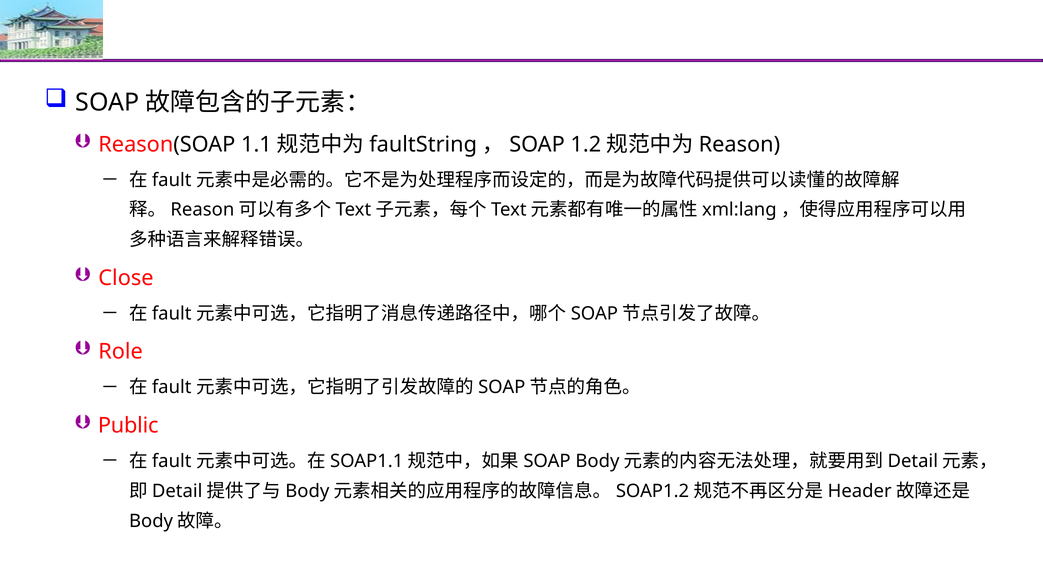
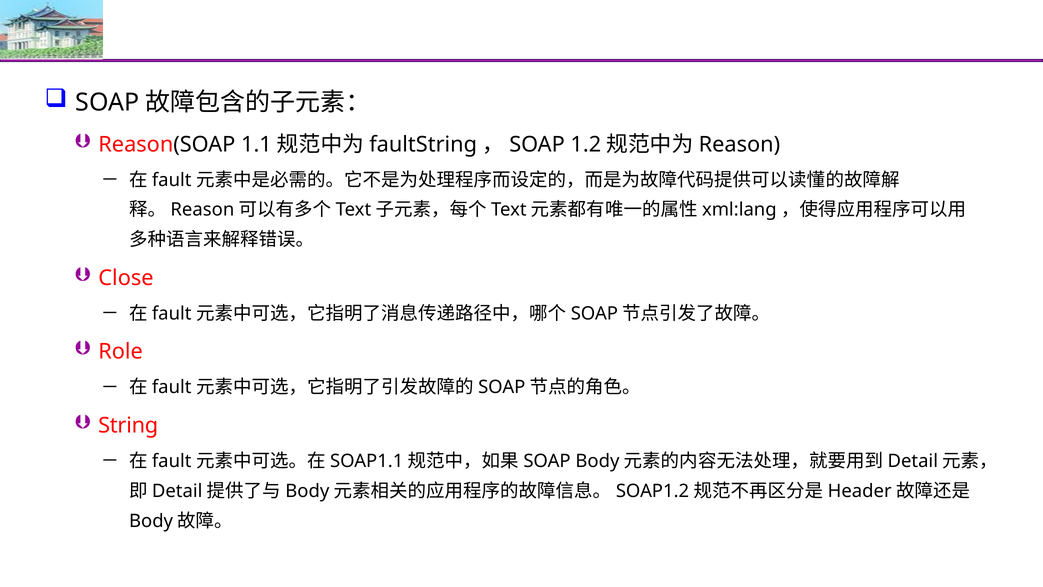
Public: Public -> String (128, 425)
